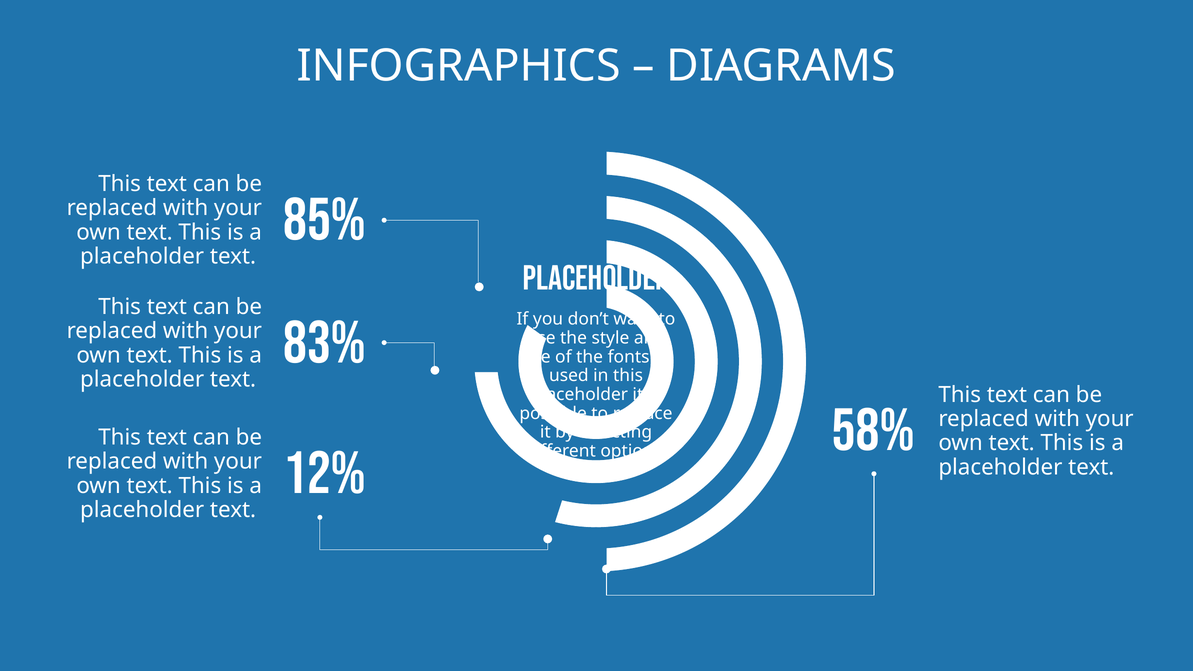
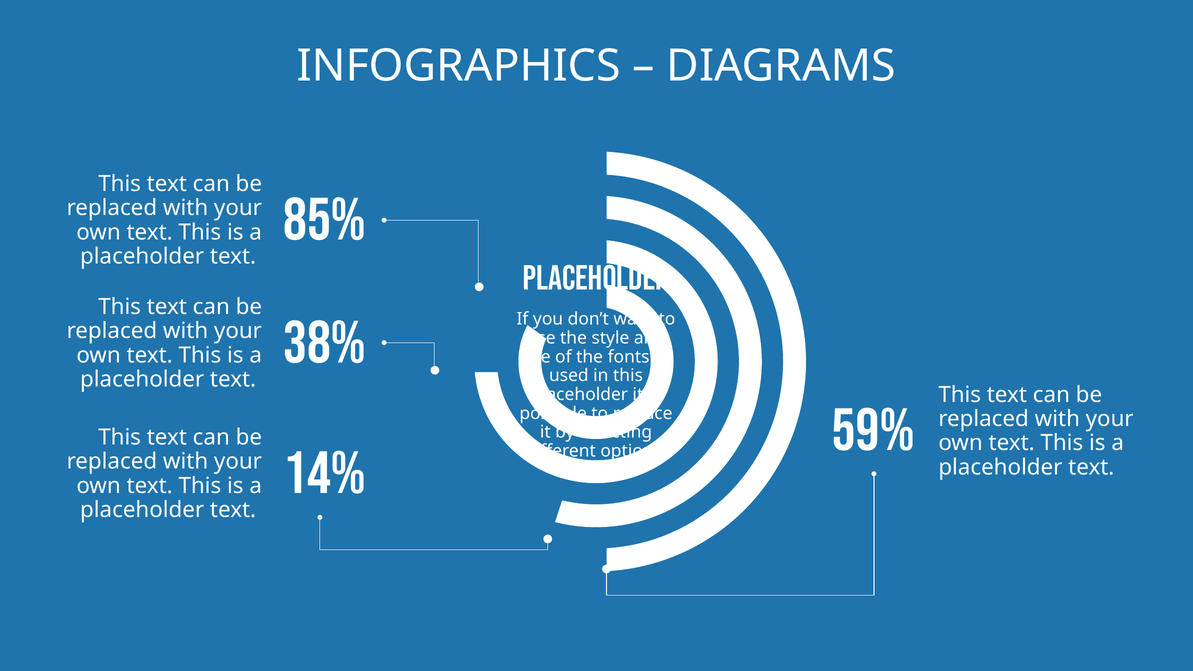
83%: 83% -> 38% (325, 343)
58%: 58% -> 59% (873, 431)
12%: 12% -> 14% (325, 474)
